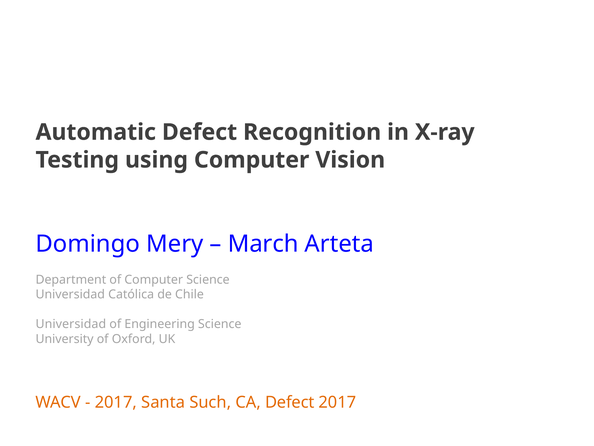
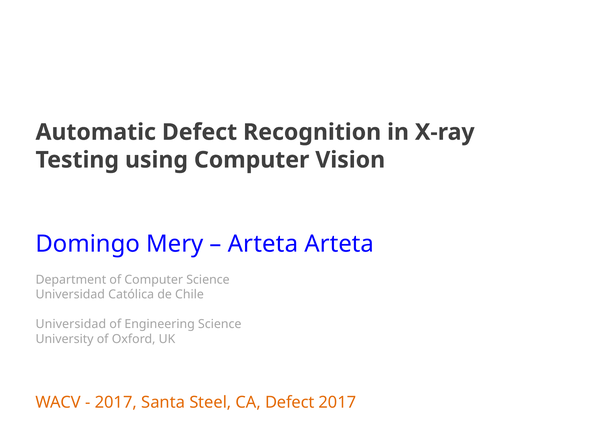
March: March -> Arteta (263, 244)
Such: Such -> Steel (210, 402)
